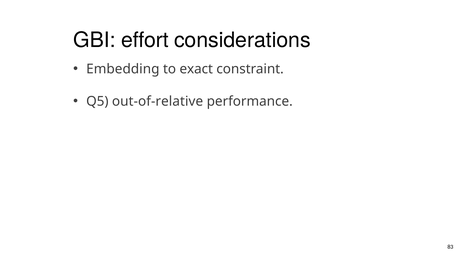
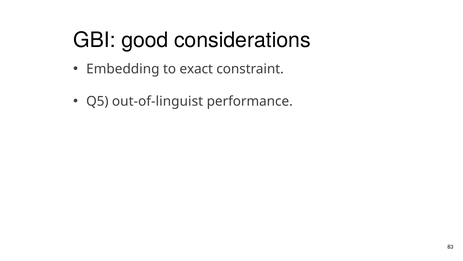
effort: effort -> good (145, 40)
out-of-relative: out-of-relative -> out-of-linguist (158, 101)
